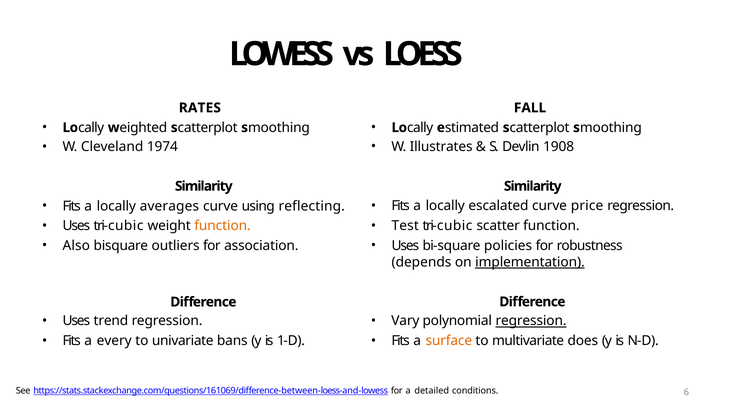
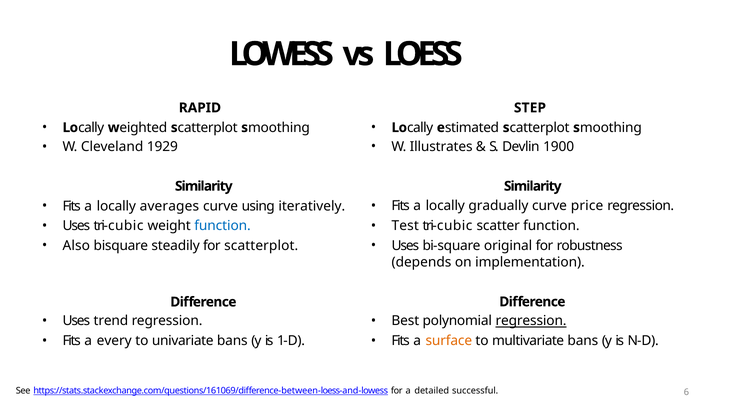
RATES: RATES -> RAPID (200, 108)
FALL: FALL -> STEP (530, 108)
1908: 1908 -> 1900 (559, 147)
1974: 1974 -> 1929 (162, 147)
escalated: escalated -> gradually (498, 206)
reflecting: reflecting -> iteratively (312, 206)
function colour: orange -> blue (223, 226)
policies: policies -> original (508, 246)
outliers: outliers -> steadily (176, 246)
association: association -> scatterplot (261, 246)
implementation underline: present -> none (530, 262)
Vary: Vary -> Best (405, 321)
multivariate does: does -> bans (583, 341)
conditions: conditions -> successful (475, 391)
